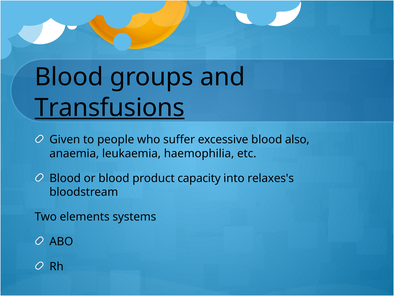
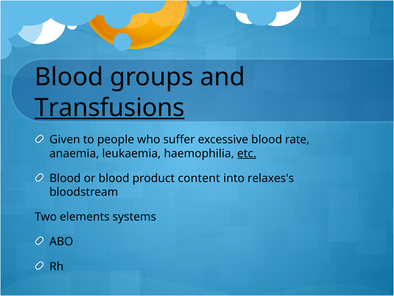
also: also -> rate (297, 139)
etc underline: none -> present (247, 153)
capacity: capacity -> content (199, 178)
